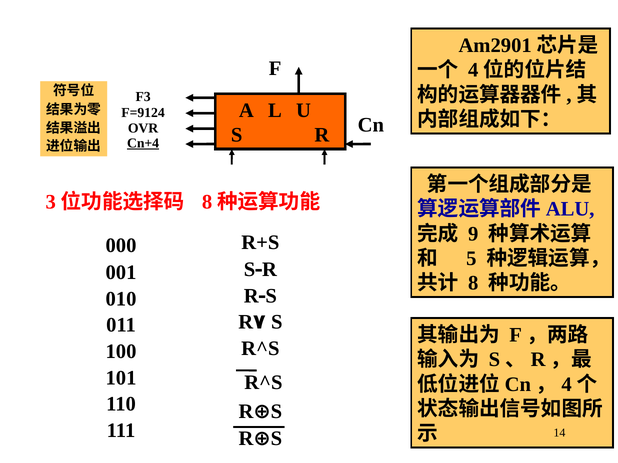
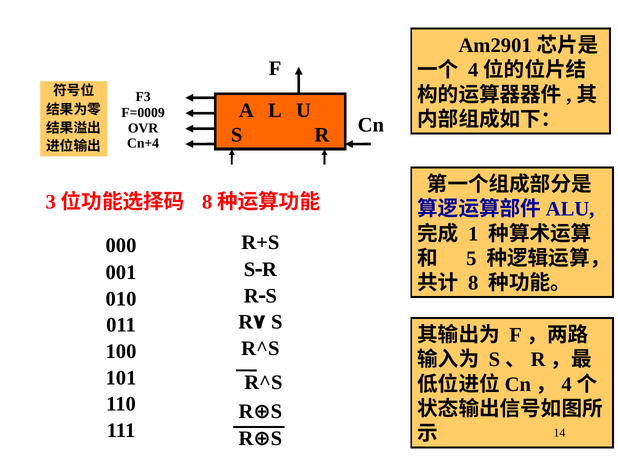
F=9124: F=9124 -> F=0009 (143, 113)
Cn+4 underline: present -> none (143, 143)
9: 9 -> 1 (473, 234)
